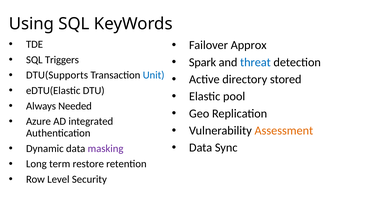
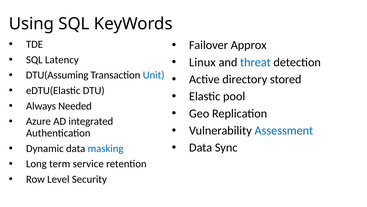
Triggers: Triggers -> Latency (62, 60)
Spark: Spark -> Linux (202, 62)
DTU(Supports: DTU(Supports -> DTU(Assuming (57, 75)
Assessment colour: orange -> blue (284, 130)
masking colour: purple -> blue (106, 148)
restore: restore -> service (88, 163)
